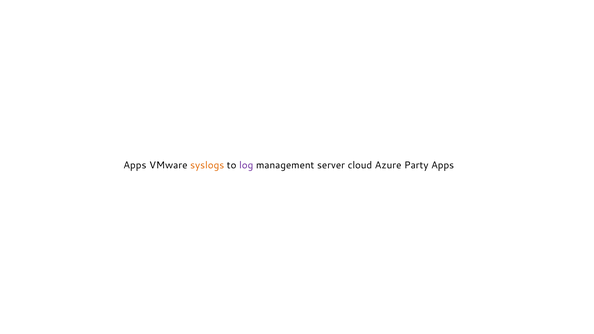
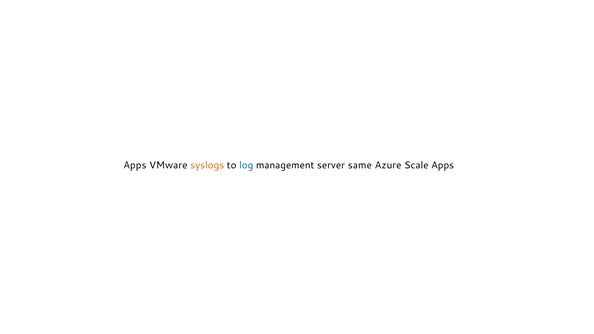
log colour: purple -> blue (246, 165)
cloud: cloud -> same (360, 165)
Party: Party -> Scale (416, 165)
